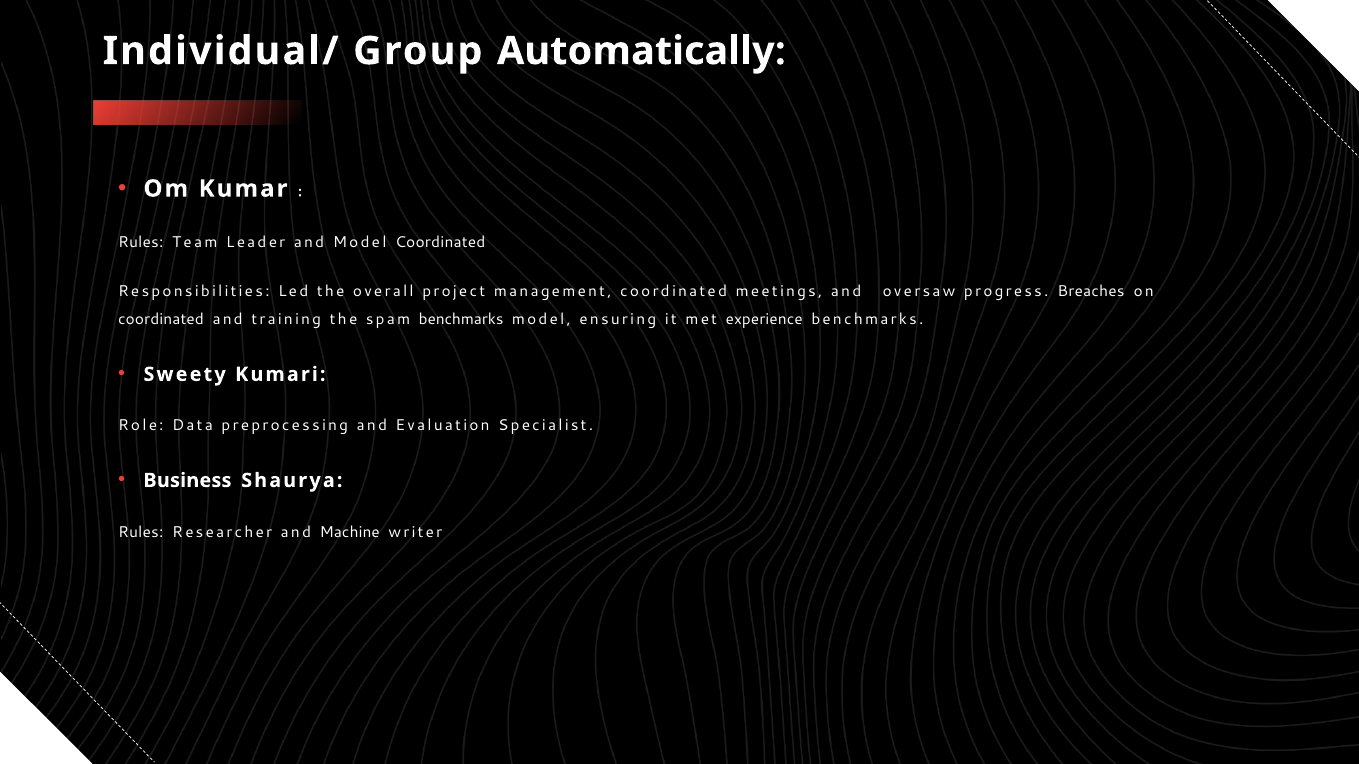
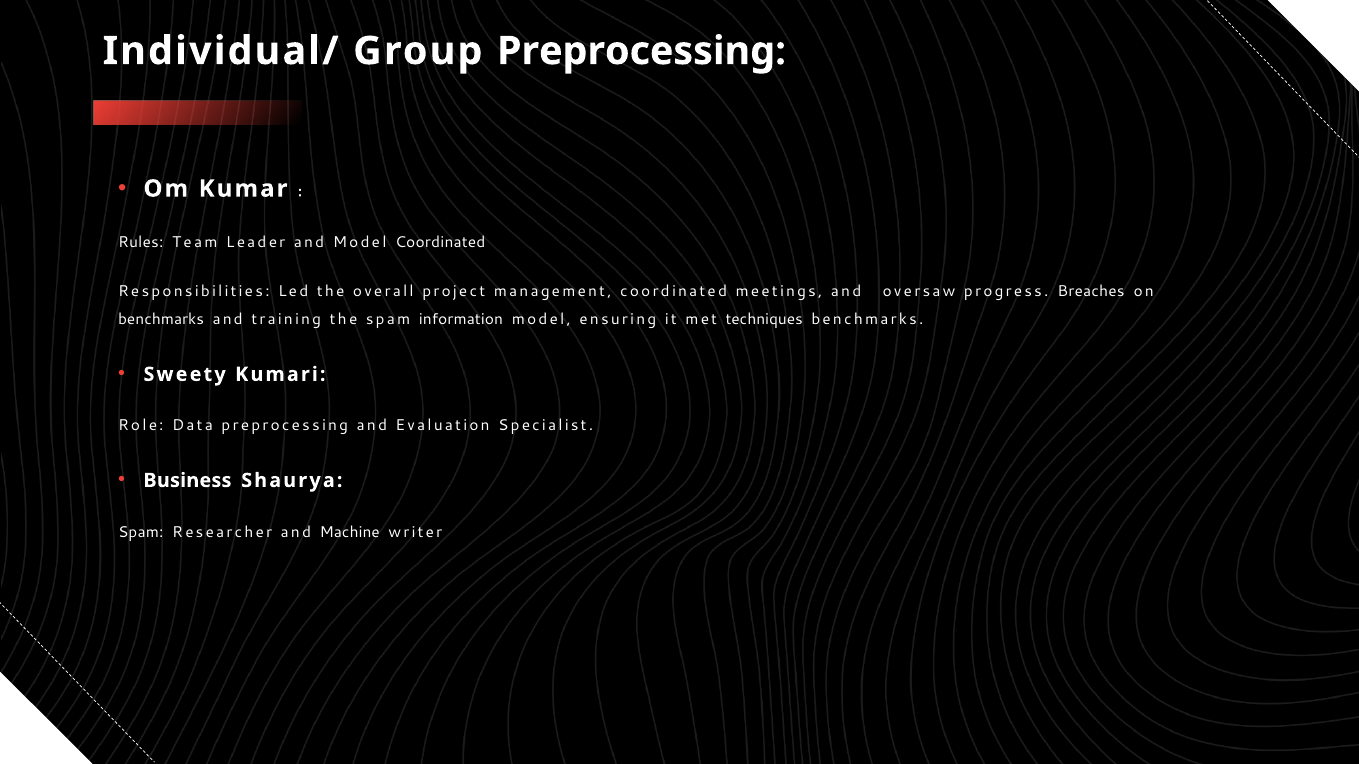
Group Automatically: Automatically -> Preprocessing (642, 51)
coordinated: coordinated -> benchmarks (161, 320)
spam benchmarks: benchmarks -> information (461, 320)
experience: experience -> techniques (764, 320)
Rules: Rules -> Spam (141, 532)
